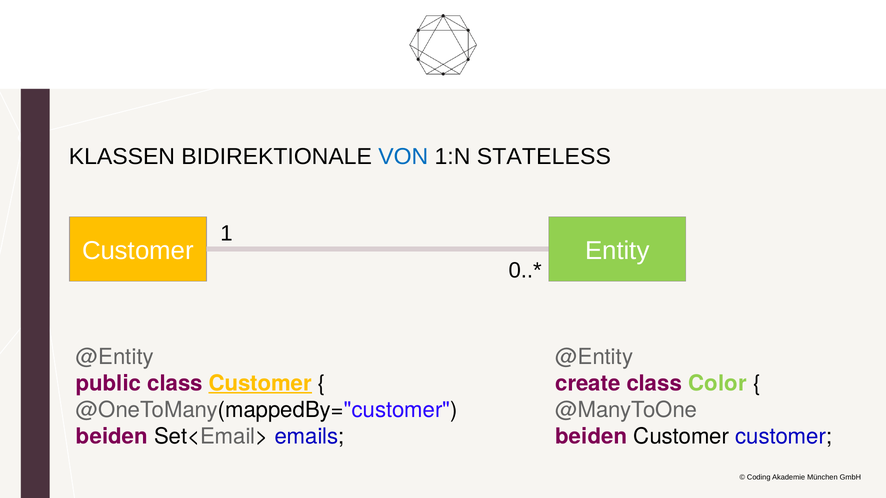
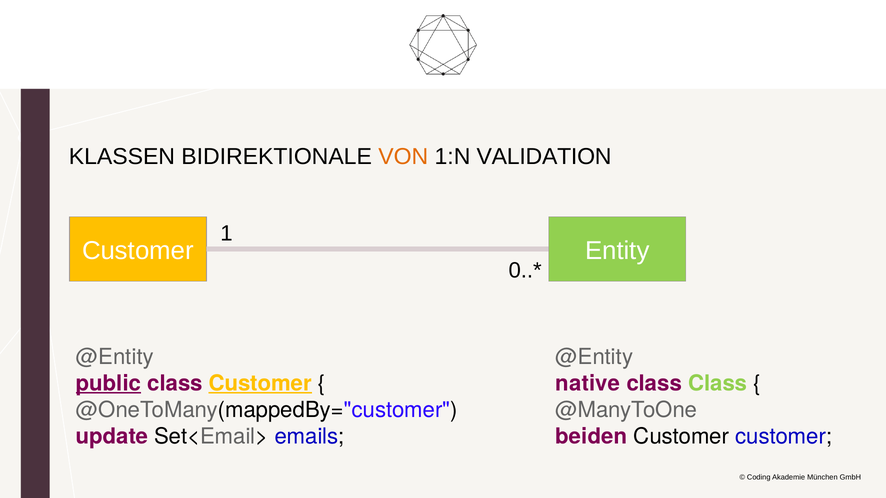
VON colour: blue -> orange (403, 157)
STATELESS: STATELESS -> VALIDATION (544, 157)
public underline: none -> present (109, 384)
create: create -> native (588, 384)
class Color: Color -> Class (718, 384)
beiden: beiden -> update (112, 437)
